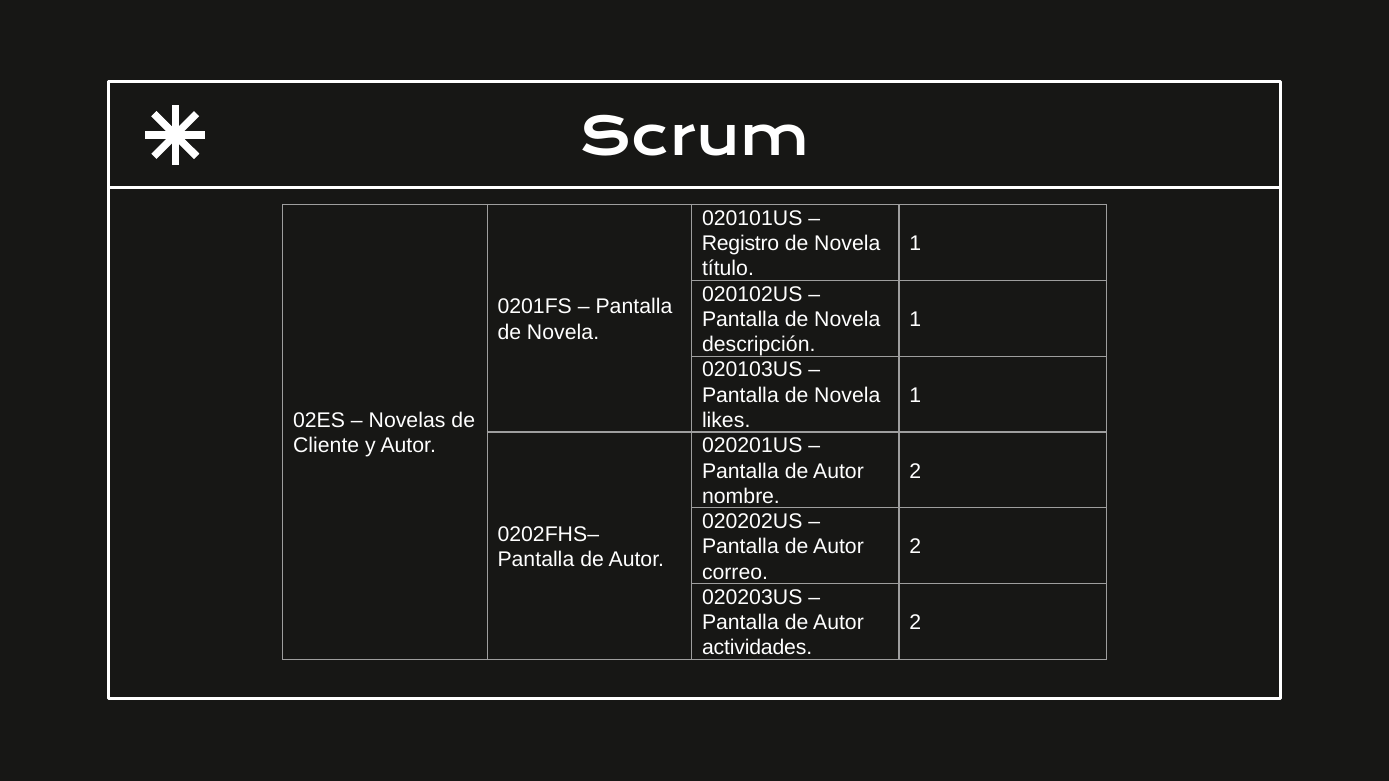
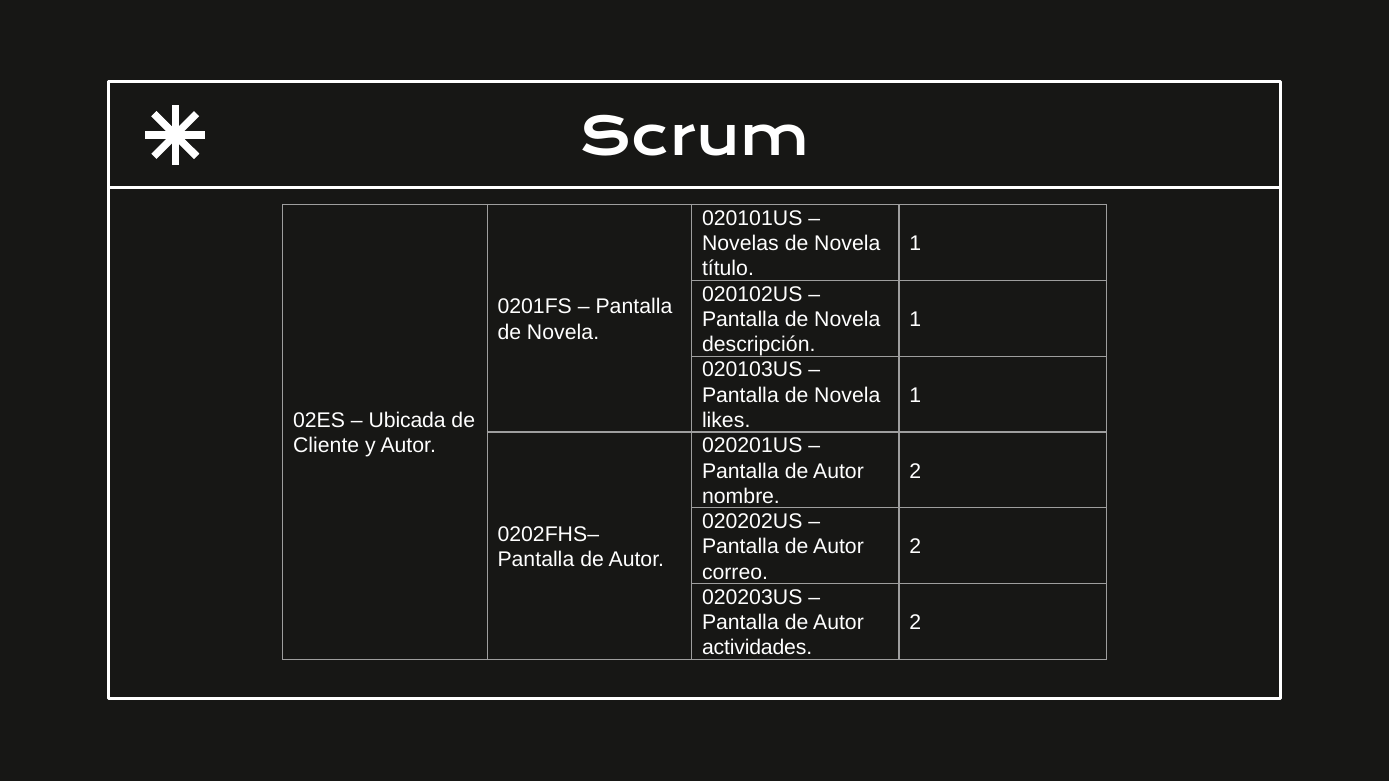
Registro: Registro -> Novelas (740, 244)
Novelas: Novelas -> Ubicada (407, 421)
